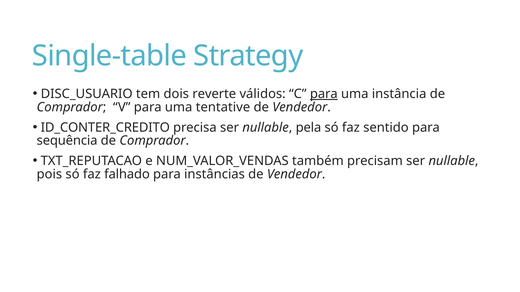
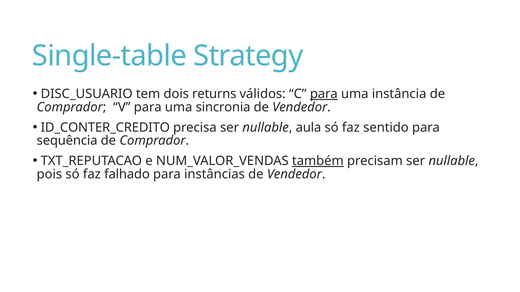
reverte: reverte -> returns (214, 94)
tentative: tentative -> sincronia (223, 107)
pela: pela -> aula (308, 128)
também underline: none -> present (318, 161)
